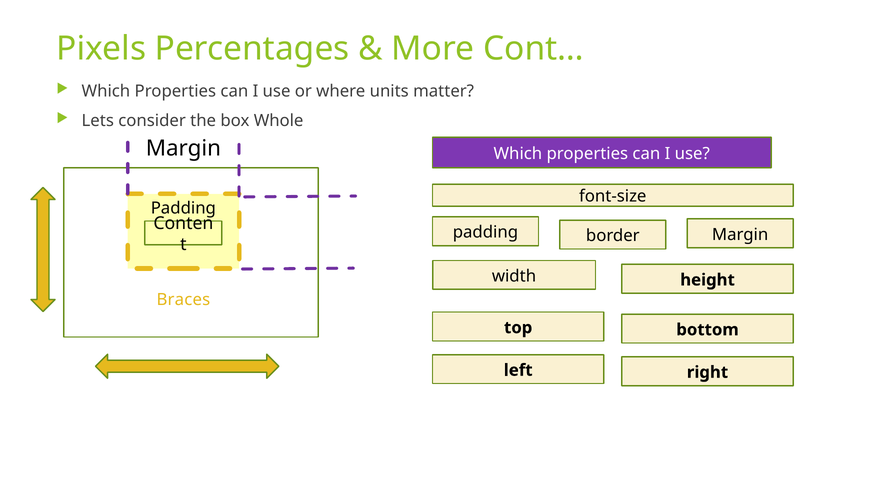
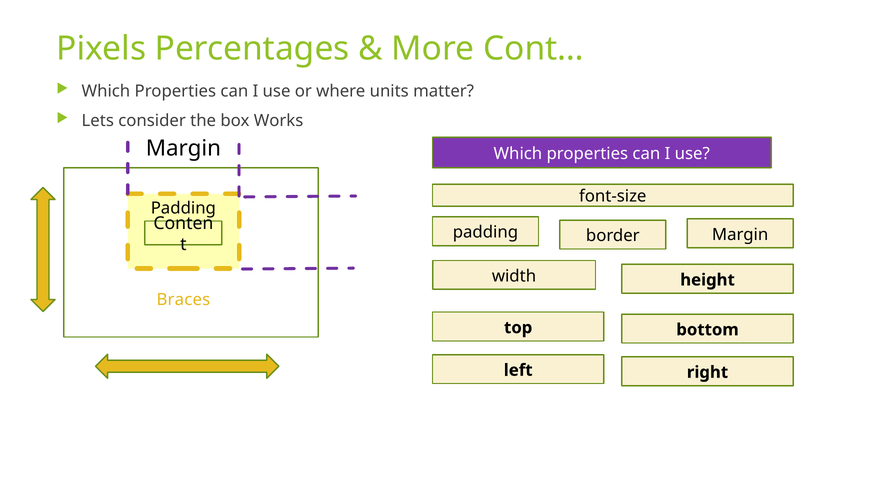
Whole: Whole -> Works (279, 121)
